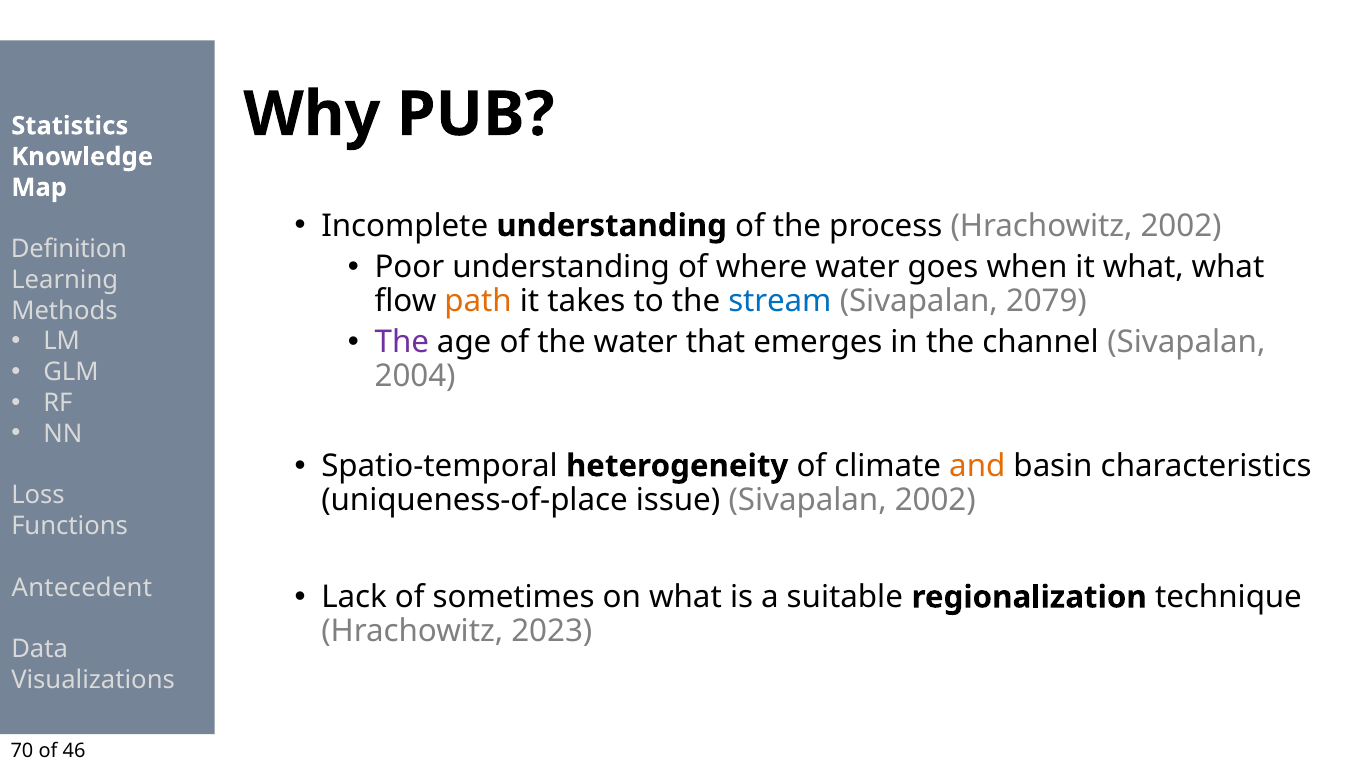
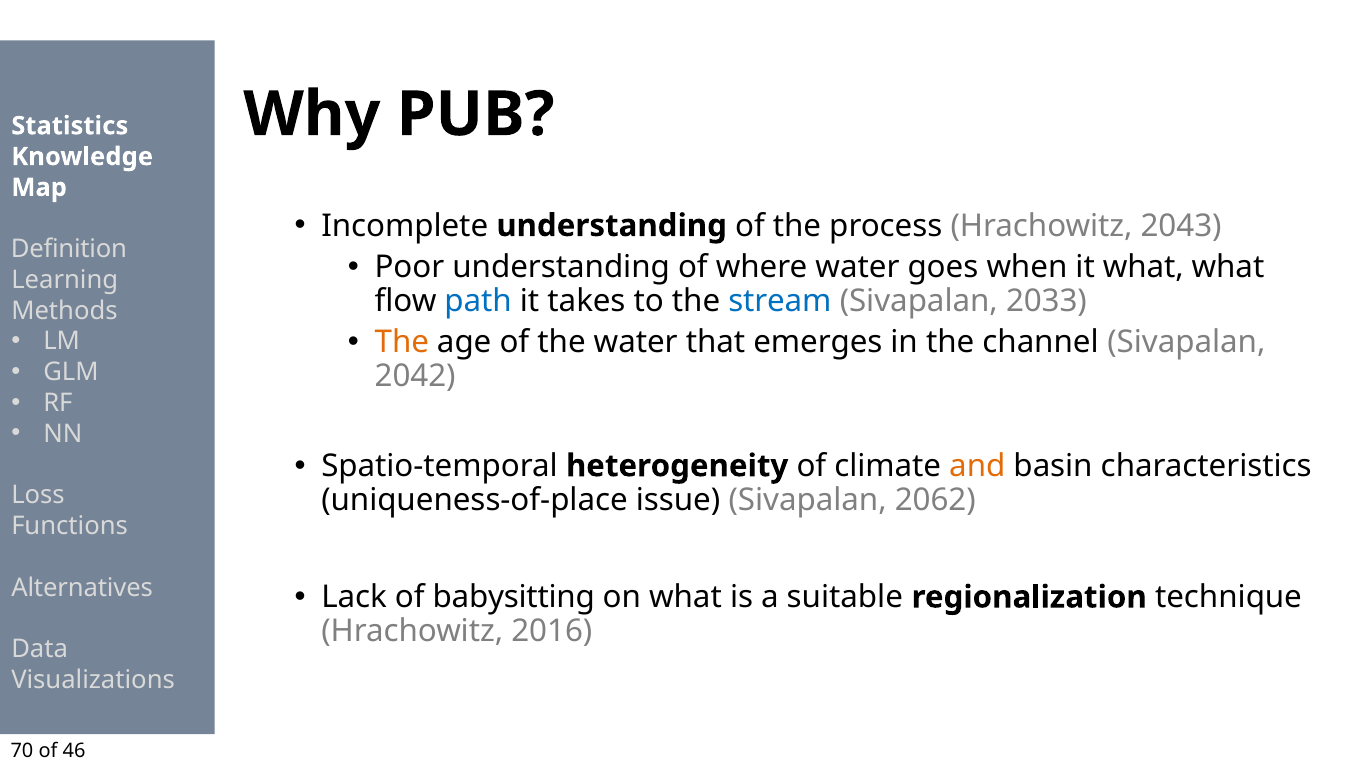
Hrachowitz 2002: 2002 -> 2043 (1181, 226)
path colour: orange -> blue (478, 301)
2079: 2079 -> 2033 (1046, 301)
The colour: purple -> orange (402, 342)
2004: 2004 -> 2042 (415, 376)
Sivapalan 2002: 2002 -> 2062 (935, 499)
Antecedent: Antecedent -> Alternatives (82, 587)
sometimes: sometimes -> babysitting (514, 597)
2023: 2023 -> 2016 (552, 631)
